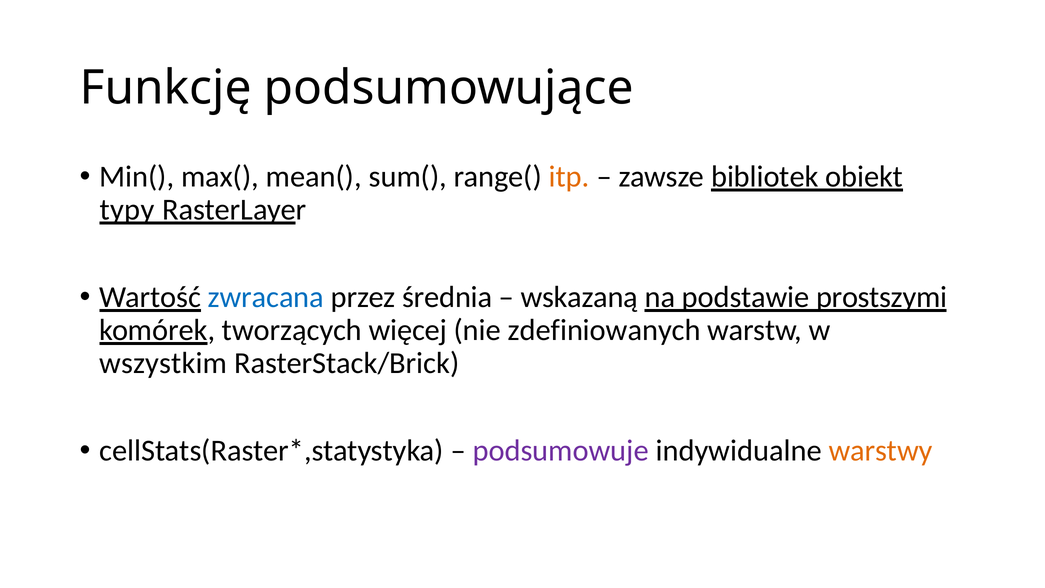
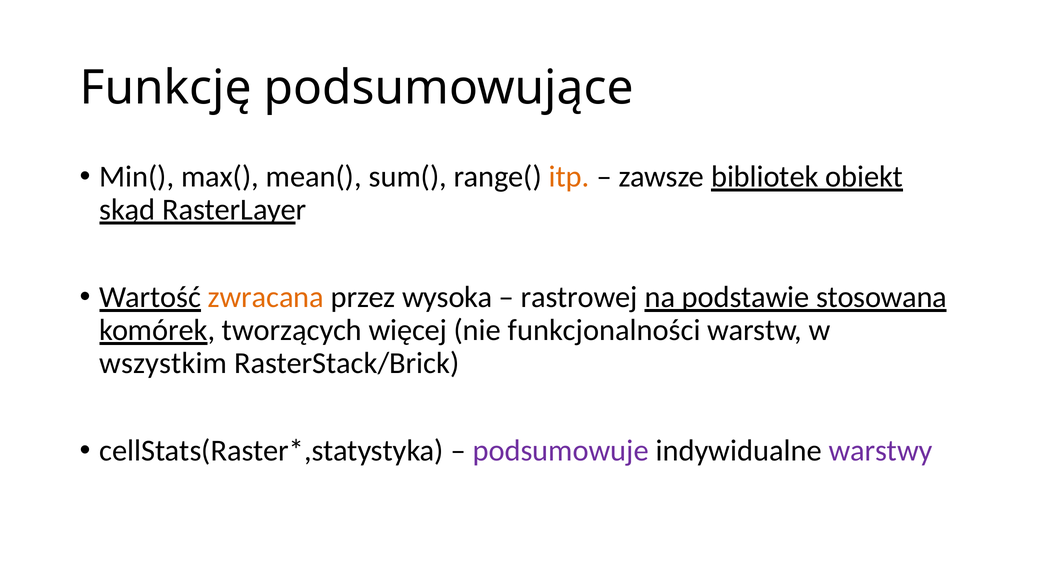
typy: typy -> skąd (127, 210)
zwracana colour: blue -> orange (266, 297)
średnia: średnia -> wysoka (447, 297)
wskazaną: wskazaną -> rastrowej (579, 297)
prostszymi: prostszymi -> stosowana (882, 297)
zdefiniowanych: zdefiniowanych -> funkcjonalności (604, 330)
warstwy colour: orange -> purple (881, 451)
